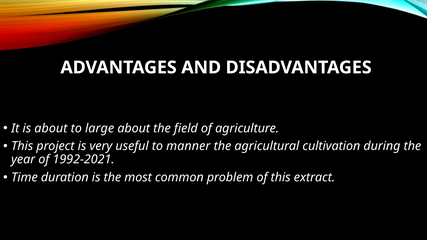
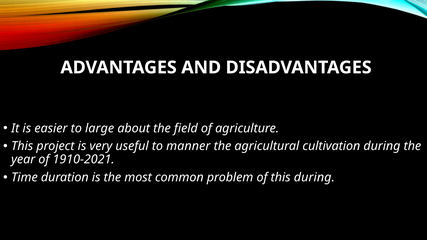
is about: about -> easier (51, 128)
1992-2021: 1992-2021 -> 1910-2021 (84, 160)
this extract: extract -> during (314, 178)
